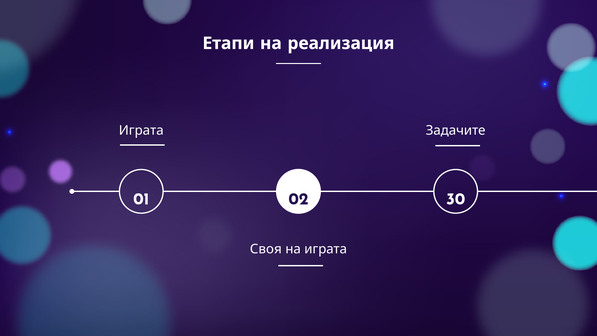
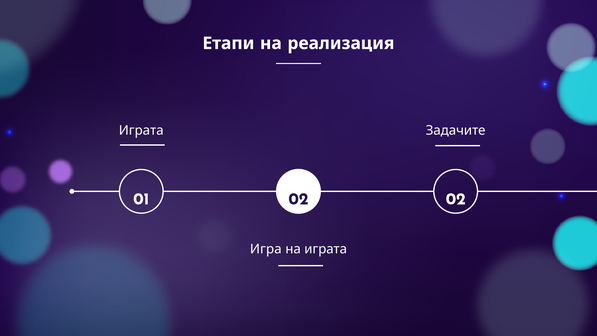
02 30: 30 -> 02 (456, 199)
Своя: Своя -> Игра (266, 249)
